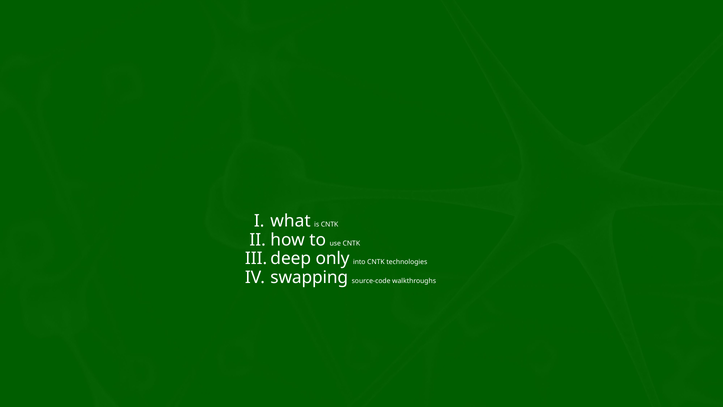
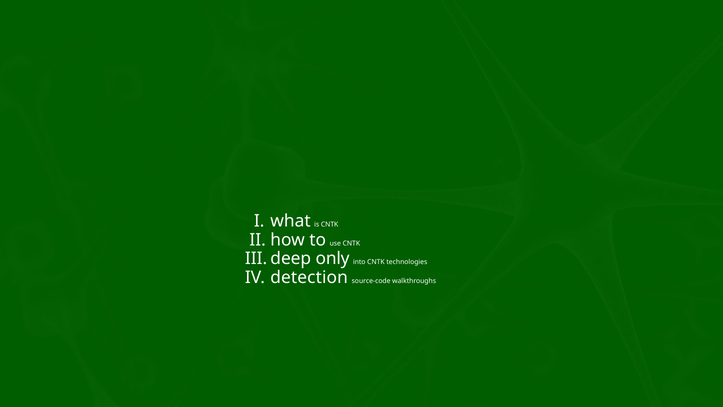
swapping: swapping -> detection (309, 277)
